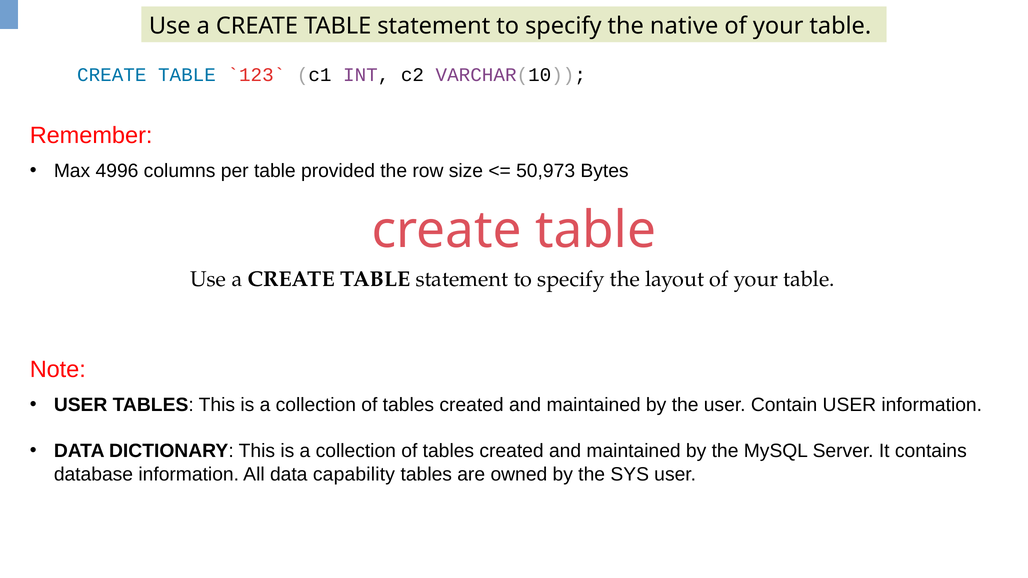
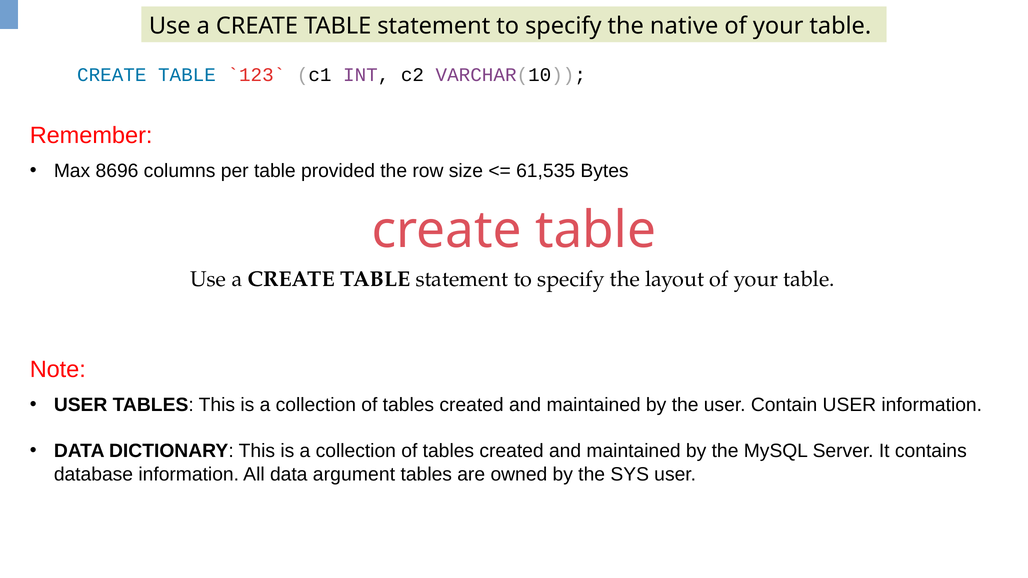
4996: 4996 -> 8696 (117, 171)
50,973: 50,973 -> 61,535 (546, 171)
capability: capability -> argument (354, 474)
